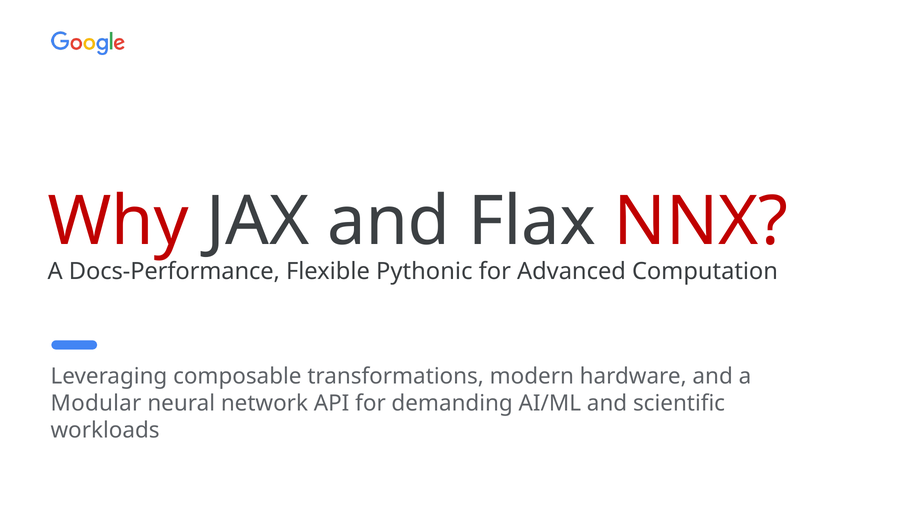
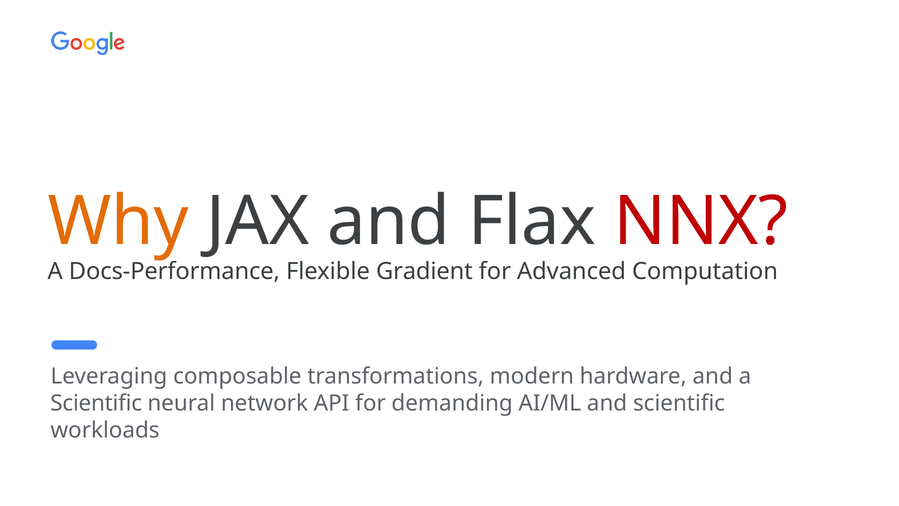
Why colour: red -> orange (118, 221)
Pythonic: Pythonic -> Gradient (424, 271)
Modular: Modular -> Scientific (96, 403)
